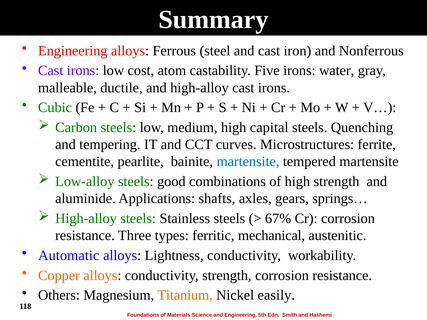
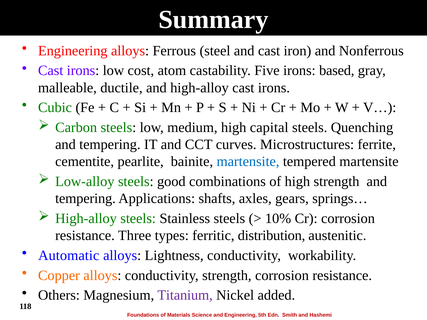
water: water -> based (337, 71)
aluminide: aluminide -> tempering (85, 199)
67%: 67% -> 10% (278, 219)
mechanical: mechanical -> distribution (272, 236)
Titanium colour: orange -> purple (185, 296)
easily: easily -> added (276, 296)
